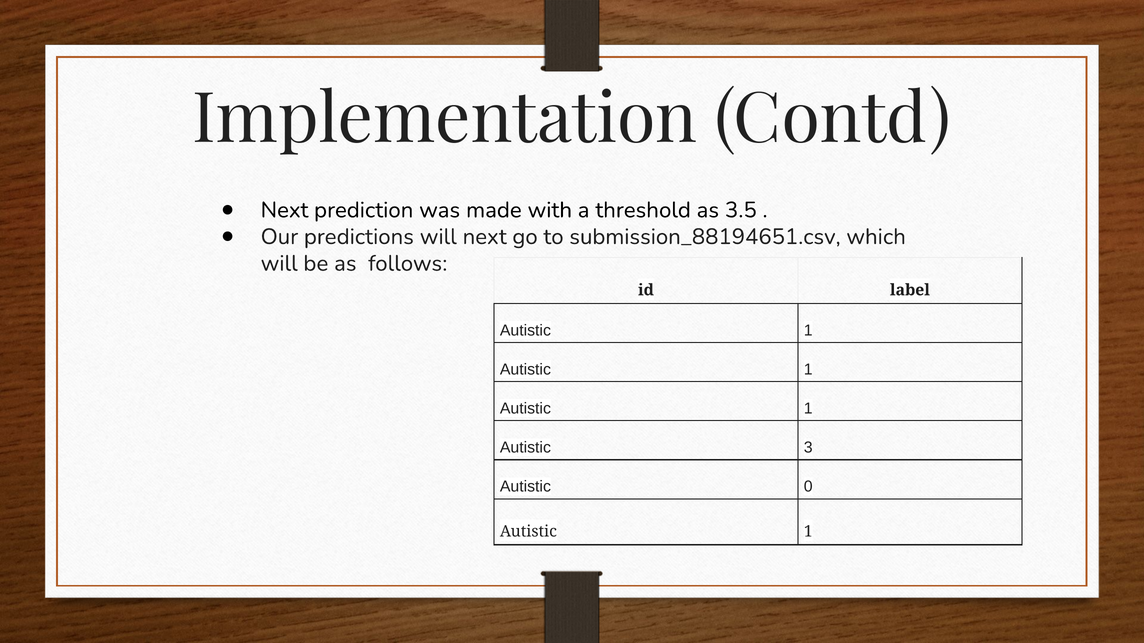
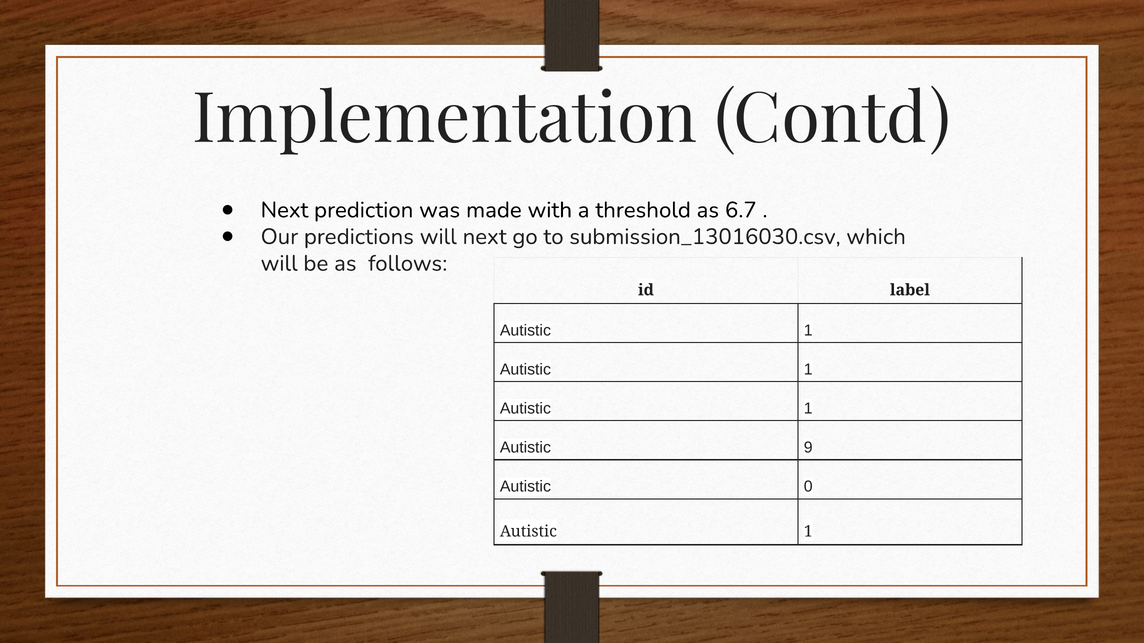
3.5: 3.5 -> 6.7 (741, 210)
submission_88194651.csv: submission_88194651.csv -> submission_13016030.csv (705, 237)
3: 3 -> 9 (808, 448)
